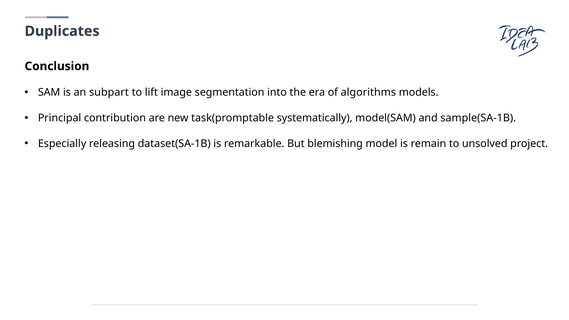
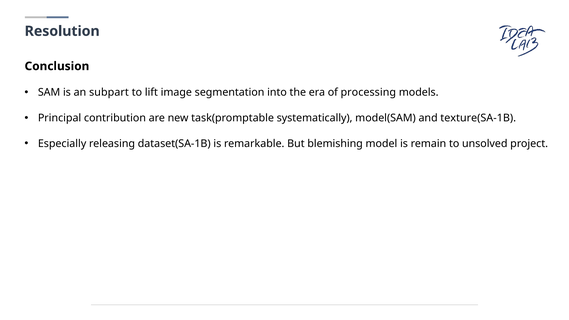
Duplicates: Duplicates -> Resolution (62, 31)
algorithms: algorithms -> processing (368, 92)
sample(SA-1B: sample(SA-1B -> texture(SA-1B (478, 118)
